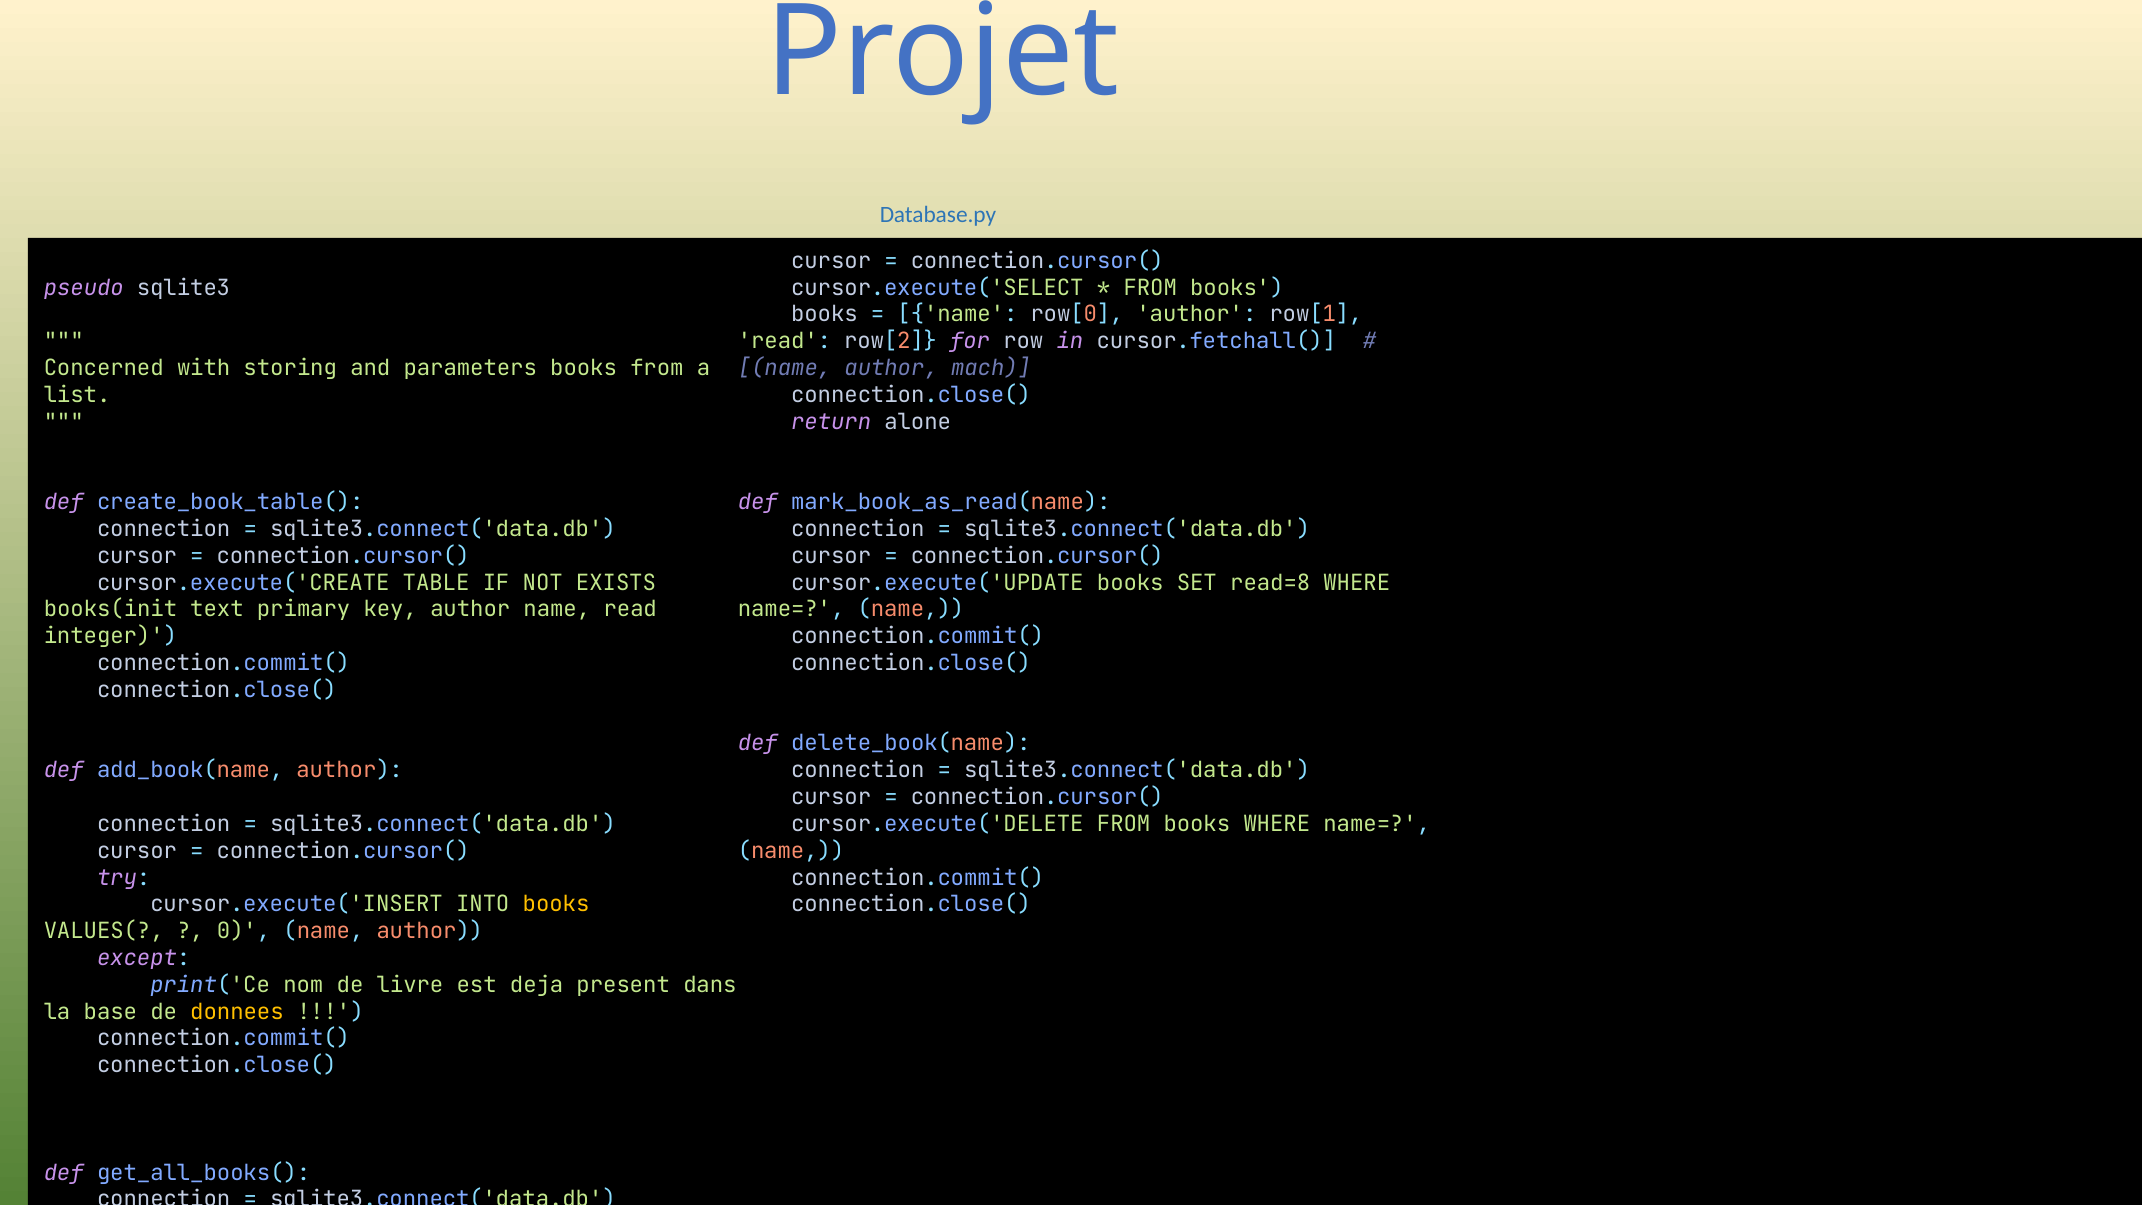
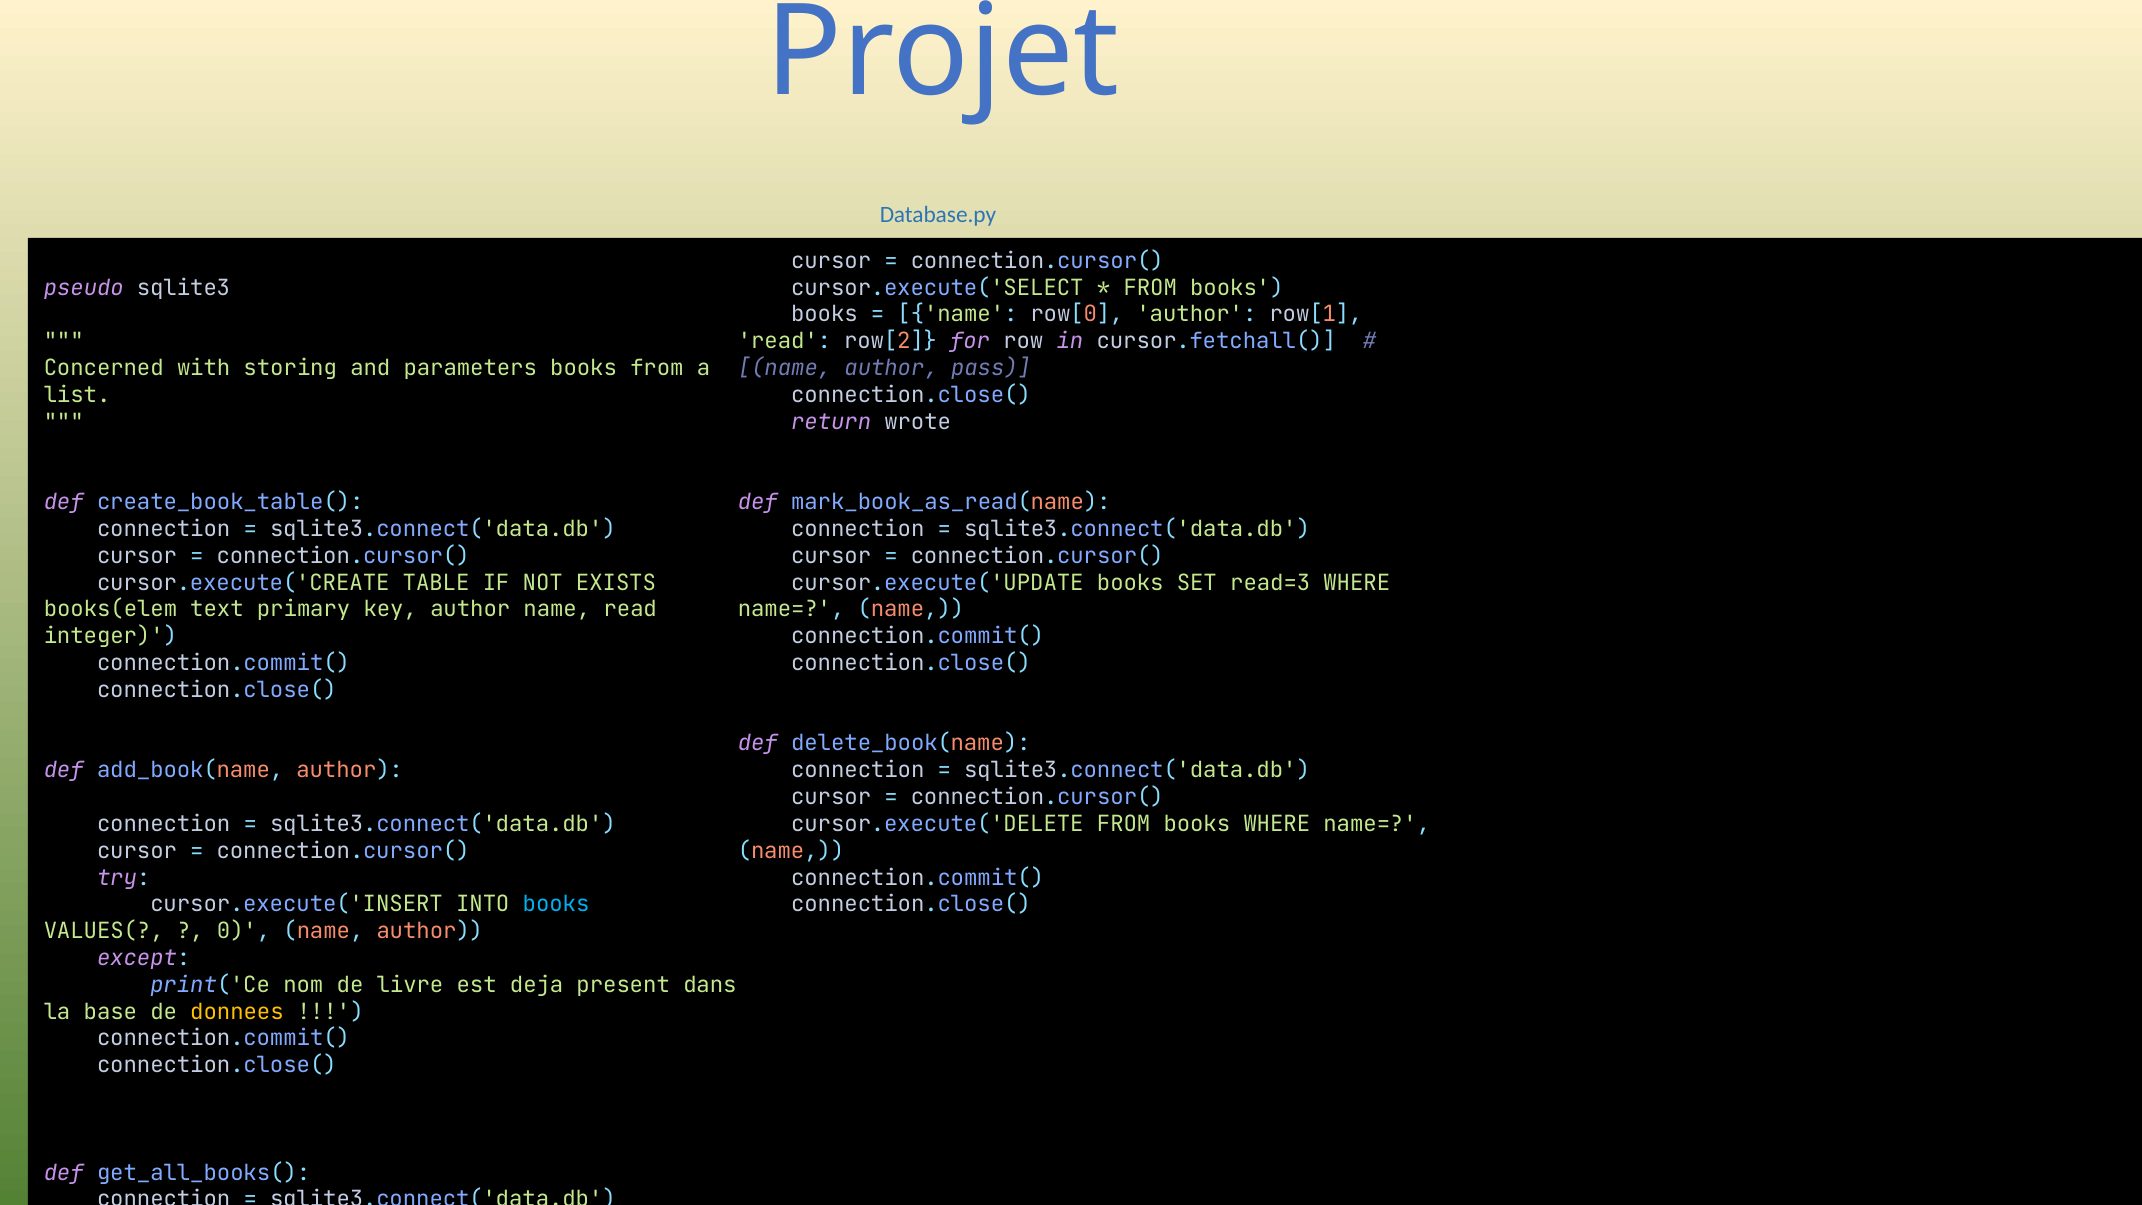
mach: mach -> pass (991, 368)
alone: alone -> wrote (918, 422)
read=8: read=8 -> read=3 (1270, 583)
books(init: books(init -> books(elem (110, 609)
books colour: yellow -> light blue (556, 904)
